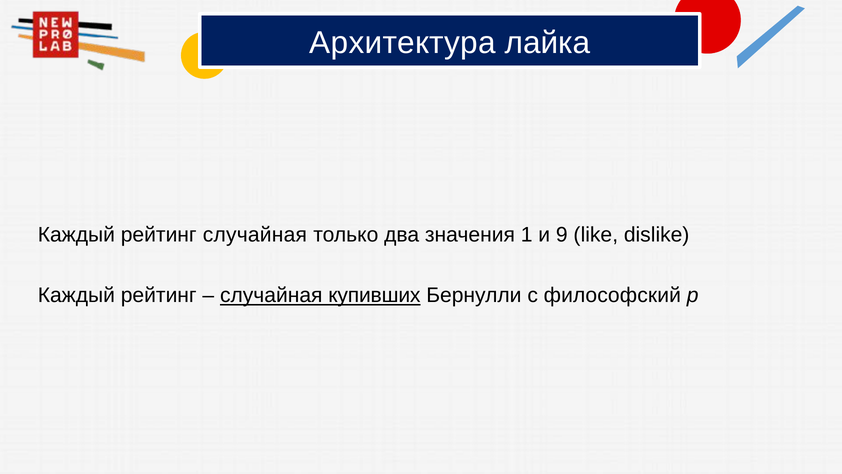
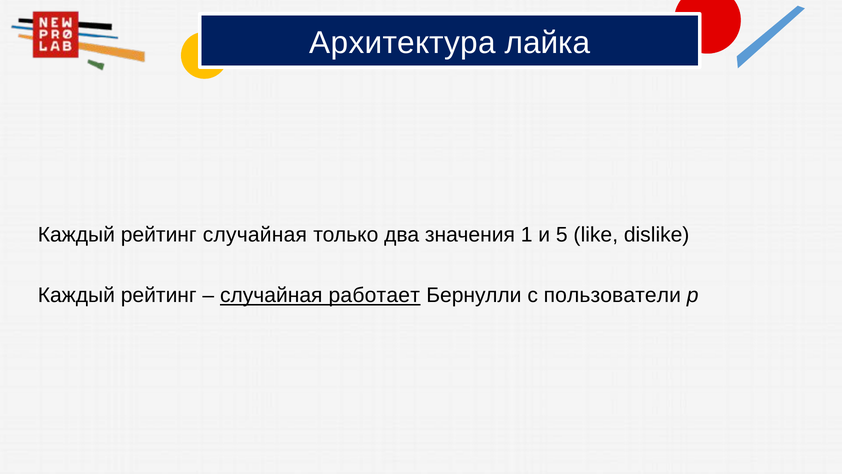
9: 9 -> 5 (562, 235)
купивших: купивших -> работает (374, 295)
философский: философский -> пользователи (612, 295)
